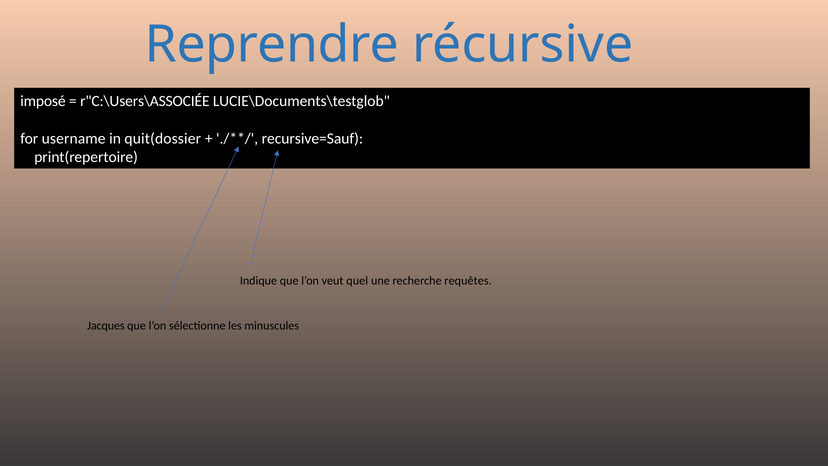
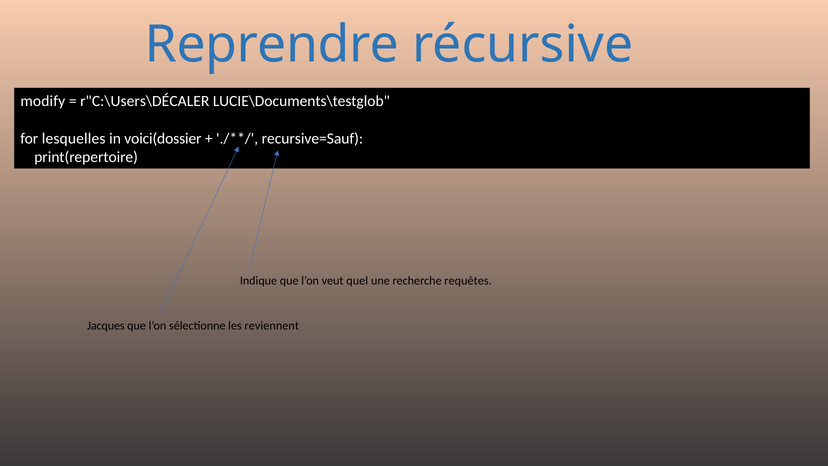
imposé: imposé -> modify (43, 101)
r"C:\Users\ASSOCIÉE: r"C:\Users\ASSOCIÉE -> r"C:\Users\DÉCALER (145, 101)
username: username -> lesquelles (74, 139)
quit(dossier: quit(dossier -> voici(dossier (163, 139)
minuscules: minuscules -> reviennent (272, 326)
